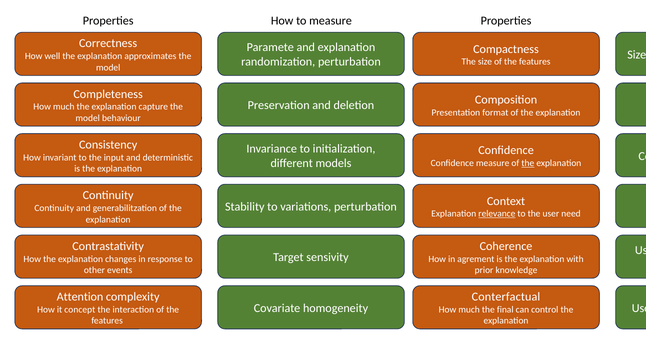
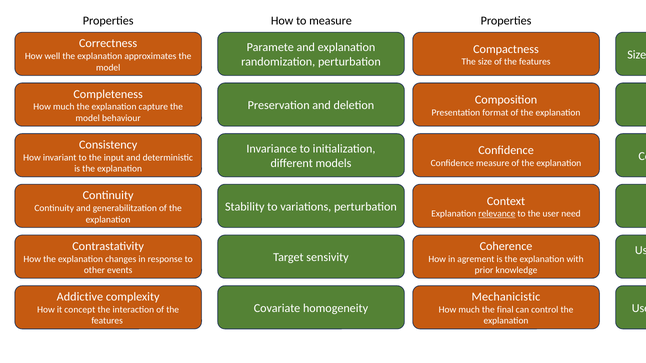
the underline: present -> none (528, 163)
Attention: Attention -> Addictive (80, 297)
Conterfactual: Conterfactual -> Mechanicistic (506, 297)
